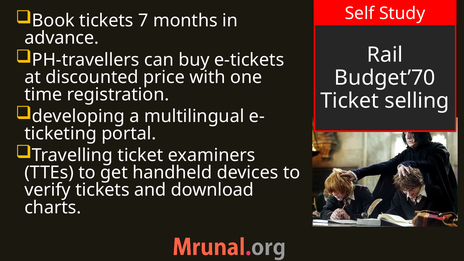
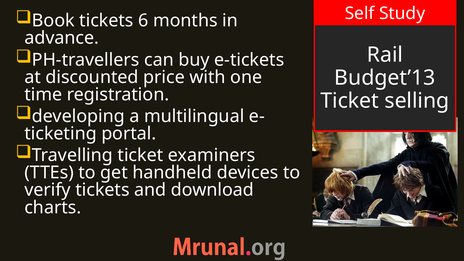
7: 7 -> 6 (143, 21)
Budget’70: Budget’70 -> Budget’13 (385, 78)
